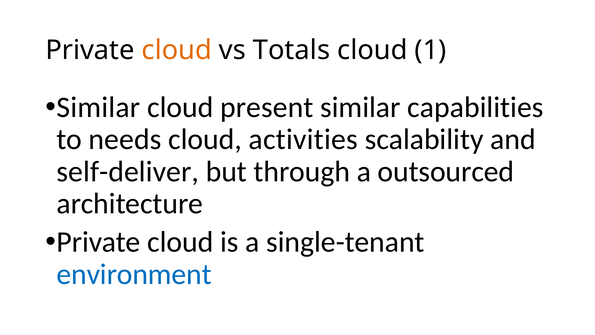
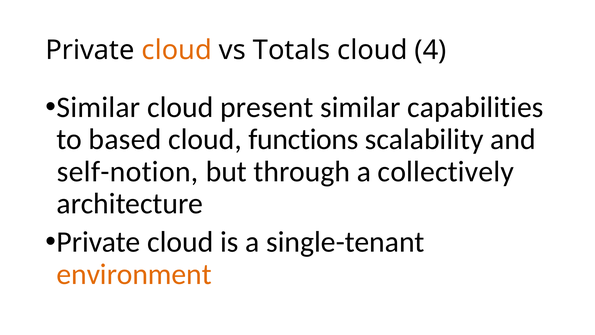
1: 1 -> 4 (431, 50)
needs: needs -> based (125, 139)
activities: activities -> functions (303, 139)
self-deliver: self-deliver -> self-notion (128, 171)
outsourced: outsourced -> collectively (446, 171)
environment colour: blue -> orange (134, 274)
